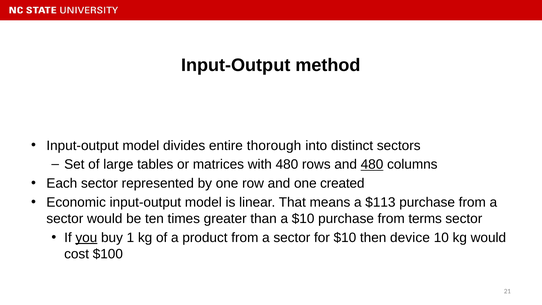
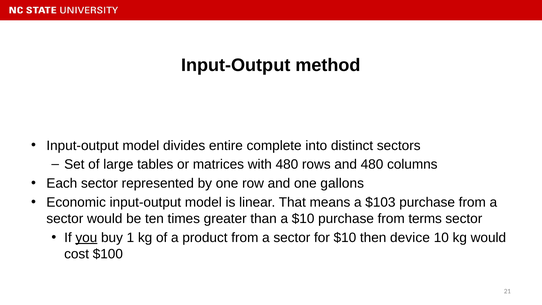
thorough: thorough -> complete (274, 145)
480 underline: present -> none (372, 164)
created: created -> gallons (342, 183)
$113: $113 -> $103 (380, 202)
